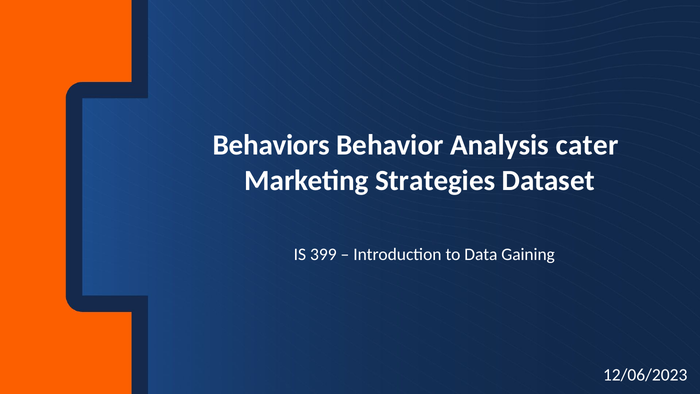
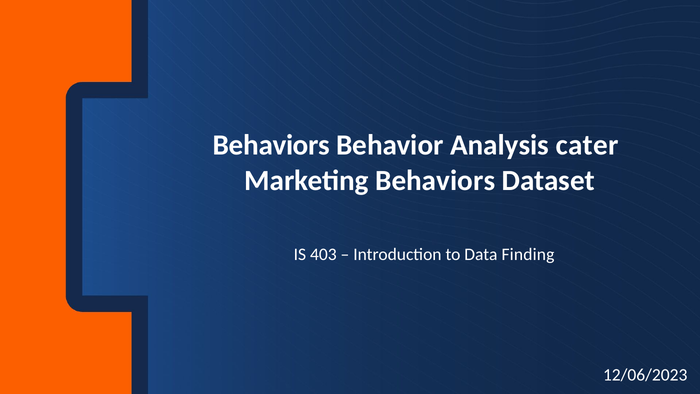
Marketing Strategies: Strategies -> Behaviors (435, 180)
399: 399 -> 403 (323, 255)
Gaining: Gaining -> Finding (528, 255)
